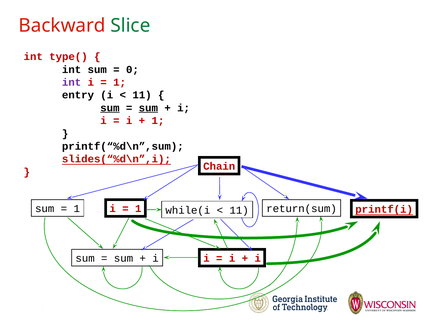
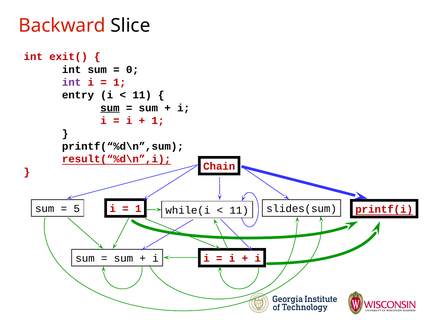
Slice colour: green -> black (130, 26)
type(: type( -> exit( (68, 57)
sum underline: present -> none (148, 108)
slides(“%d\n”,i: slides(“%d\n”,i -> result(“%d\n”,i (116, 159)
1: 1 -> 5 (77, 209)
return(sum: return(sum -> slides(sum (302, 209)
